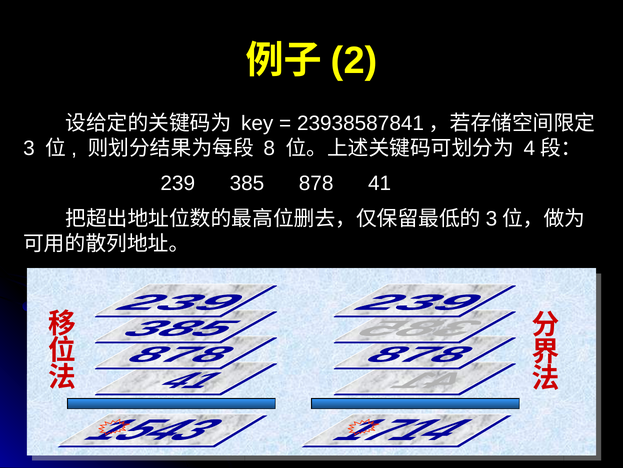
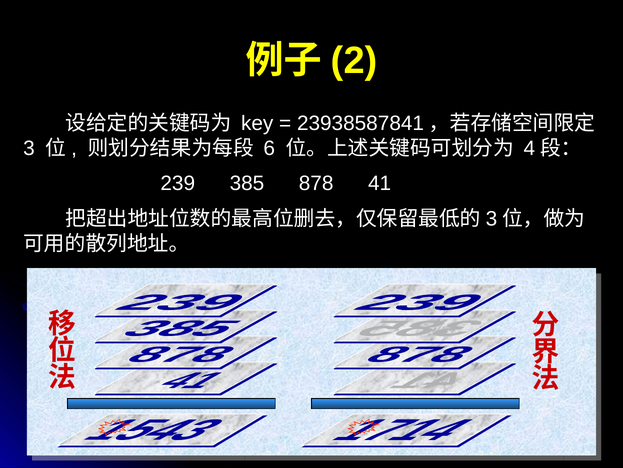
8: 8 -> 6 (269, 148)
